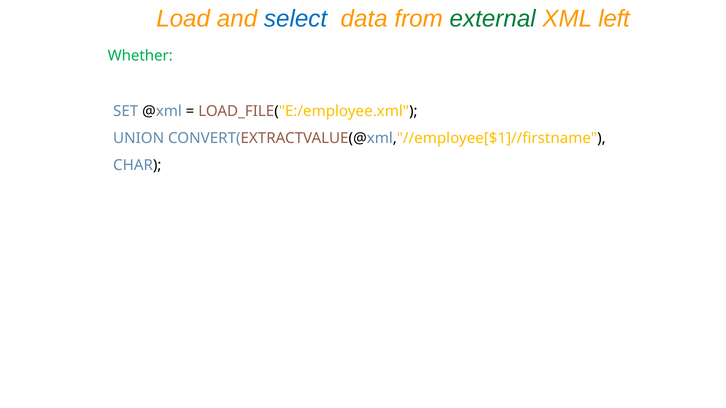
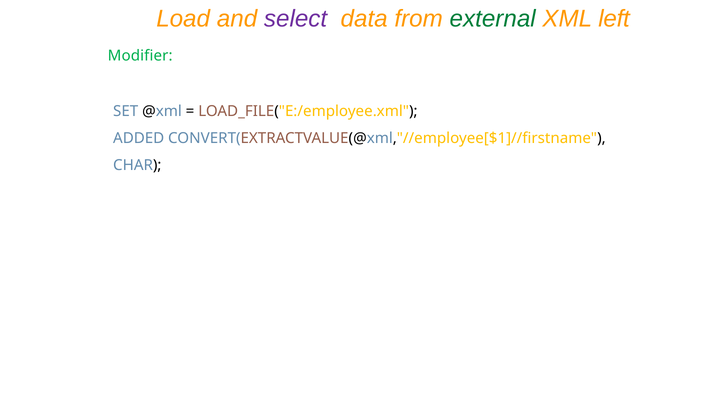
select colour: blue -> purple (296, 19)
Whether: Whether -> Modifier (140, 56)
UNION: UNION -> ADDED (139, 138)
